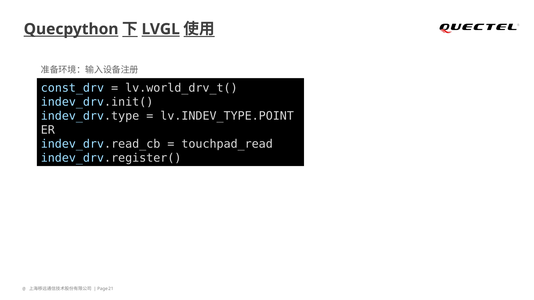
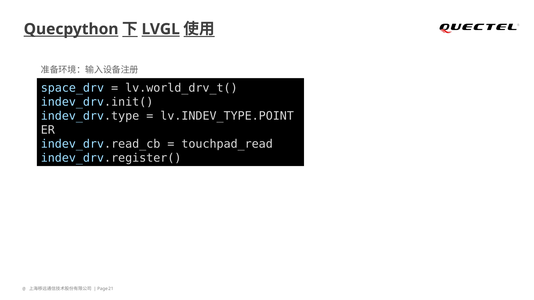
const_drv: const_drv -> space_drv (72, 88)
